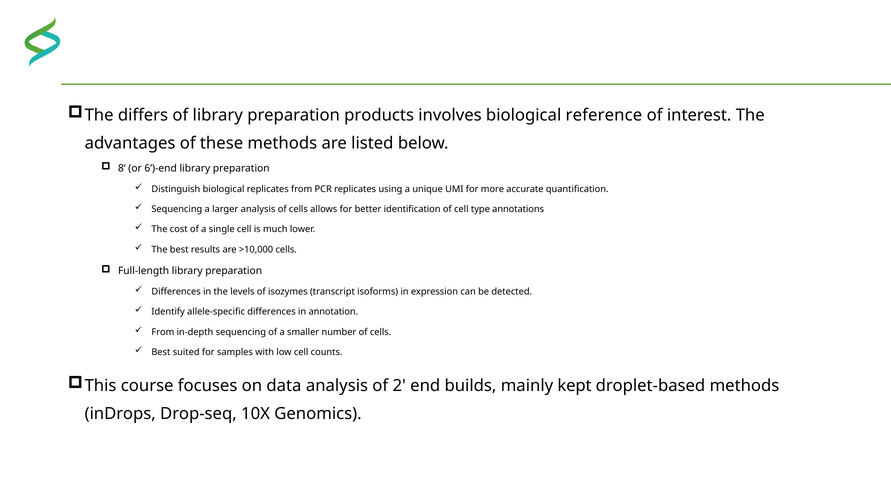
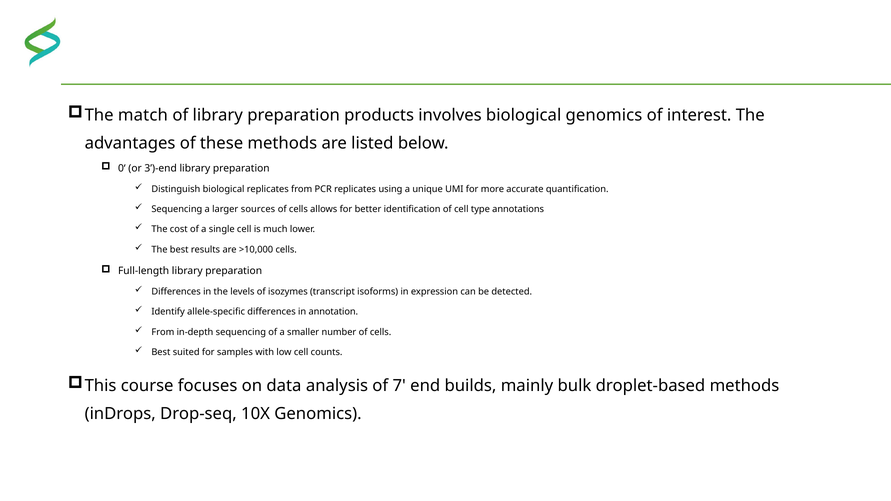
differs: differs -> match (143, 115)
biological reference: reference -> genomics (604, 115)
8‘: 8‘ -> 0‘ (122, 168)
6’)-end: 6’)-end -> 3’)-end (161, 168)
larger analysis: analysis -> sources (258, 209)
2: 2 -> 7 (399, 386)
kept: kept -> bulk (574, 386)
